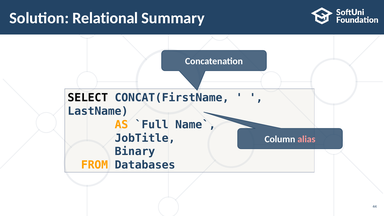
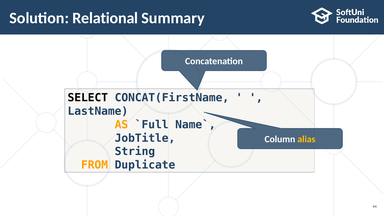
alias colour: pink -> yellow (306, 139)
Binary: Binary -> String (135, 152)
Databases: Databases -> Duplicate (145, 165)
